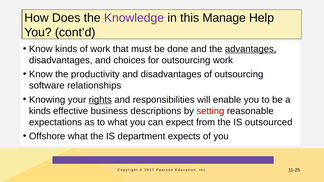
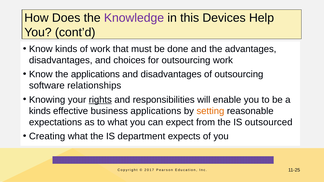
Manage: Manage -> Devices (224, 18)
advantages underline: present -> none (251, 49)
the productivity: productivity -> applications (95, 74)
business descriptions: descriptions -> applications (156, 111)
setting colour: red -> orange (210, 111)
Offshore: Offshore -> Creating (47, 137)
